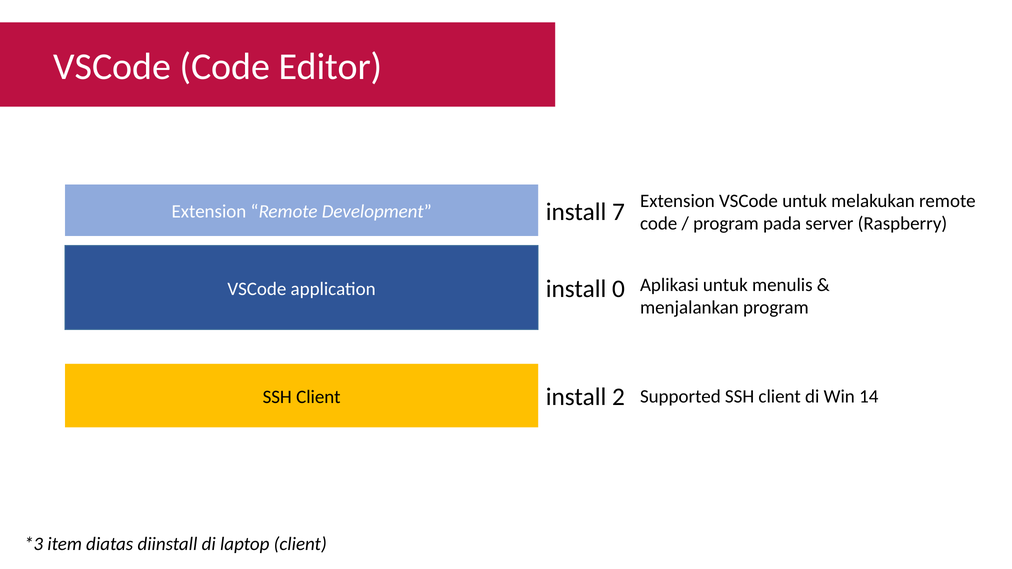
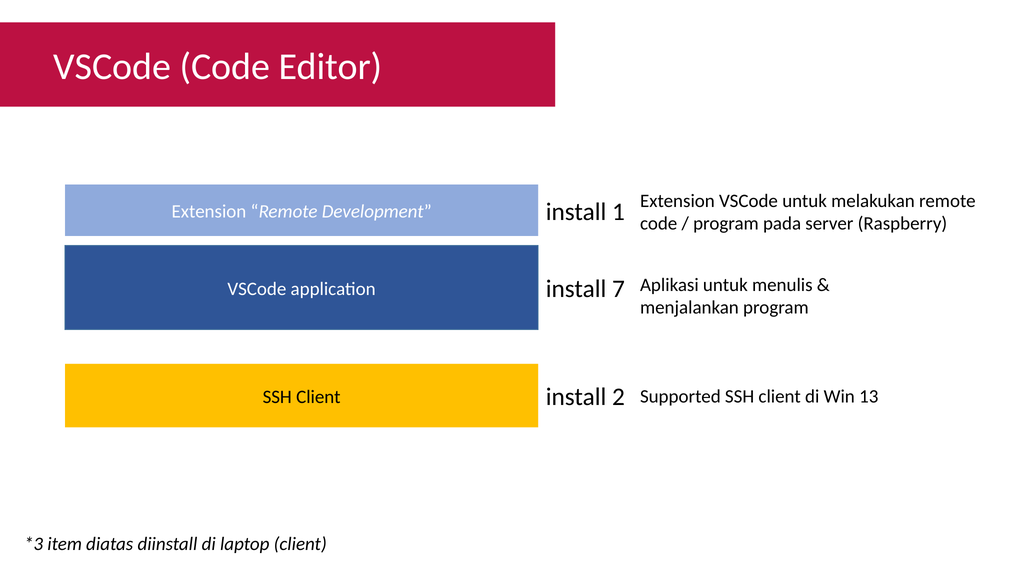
7: 7 -> 1 (618, 212)
0: 0 -> 7 (618, 289)
14: 14 -> 13 (869, 397)
